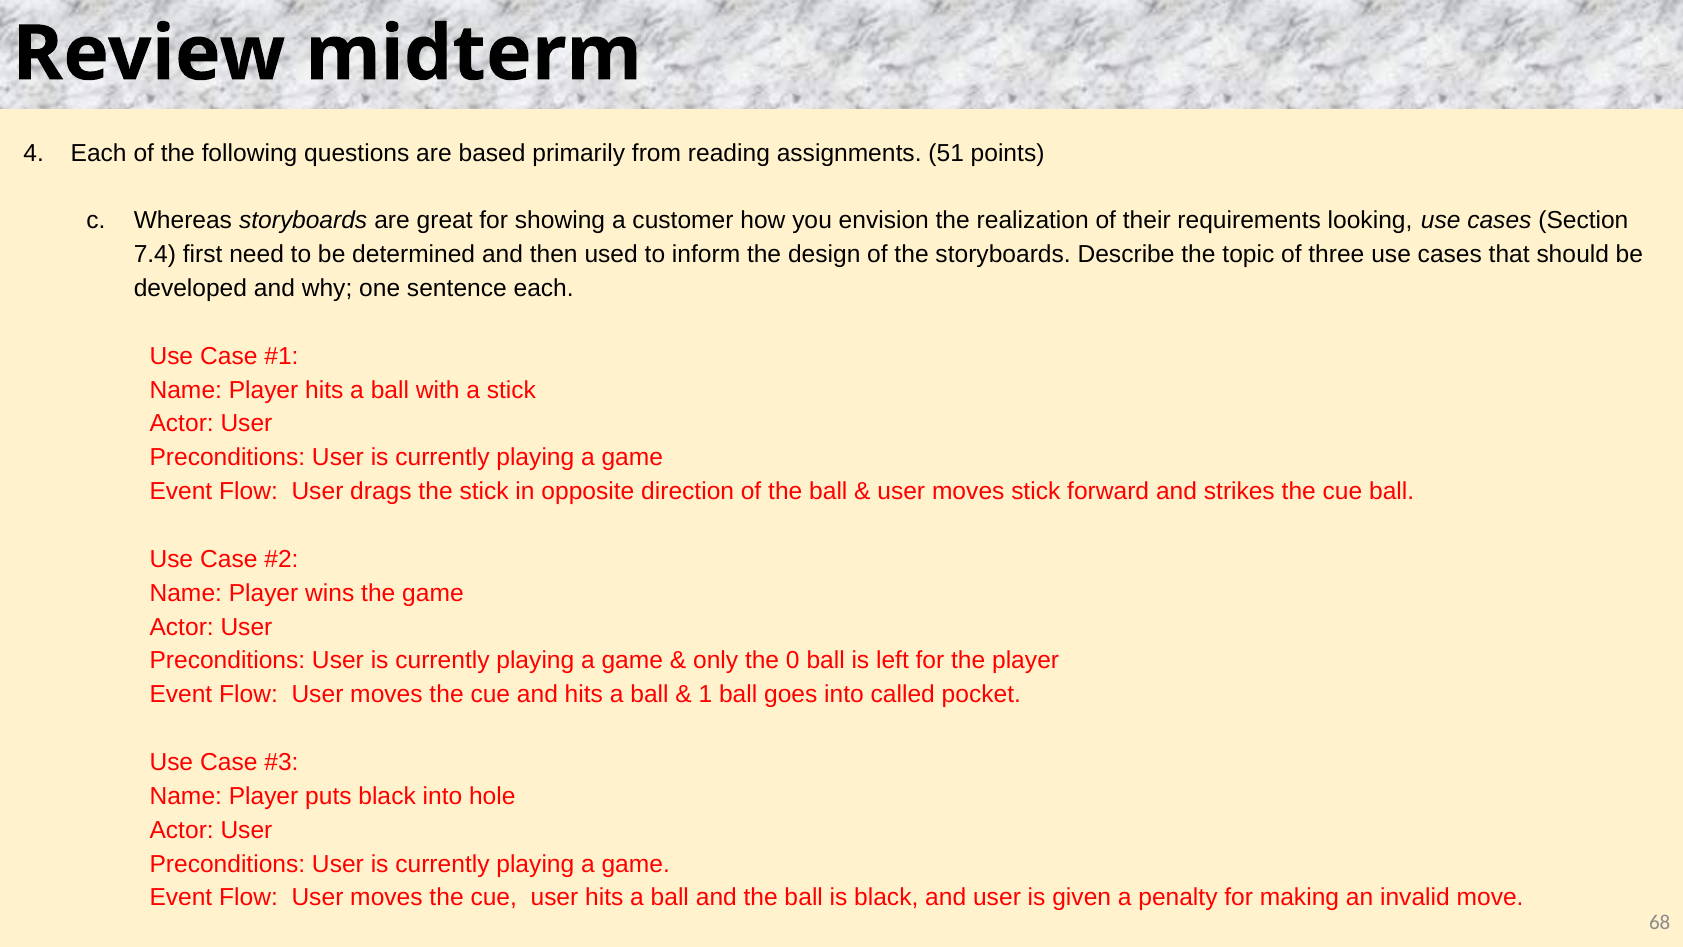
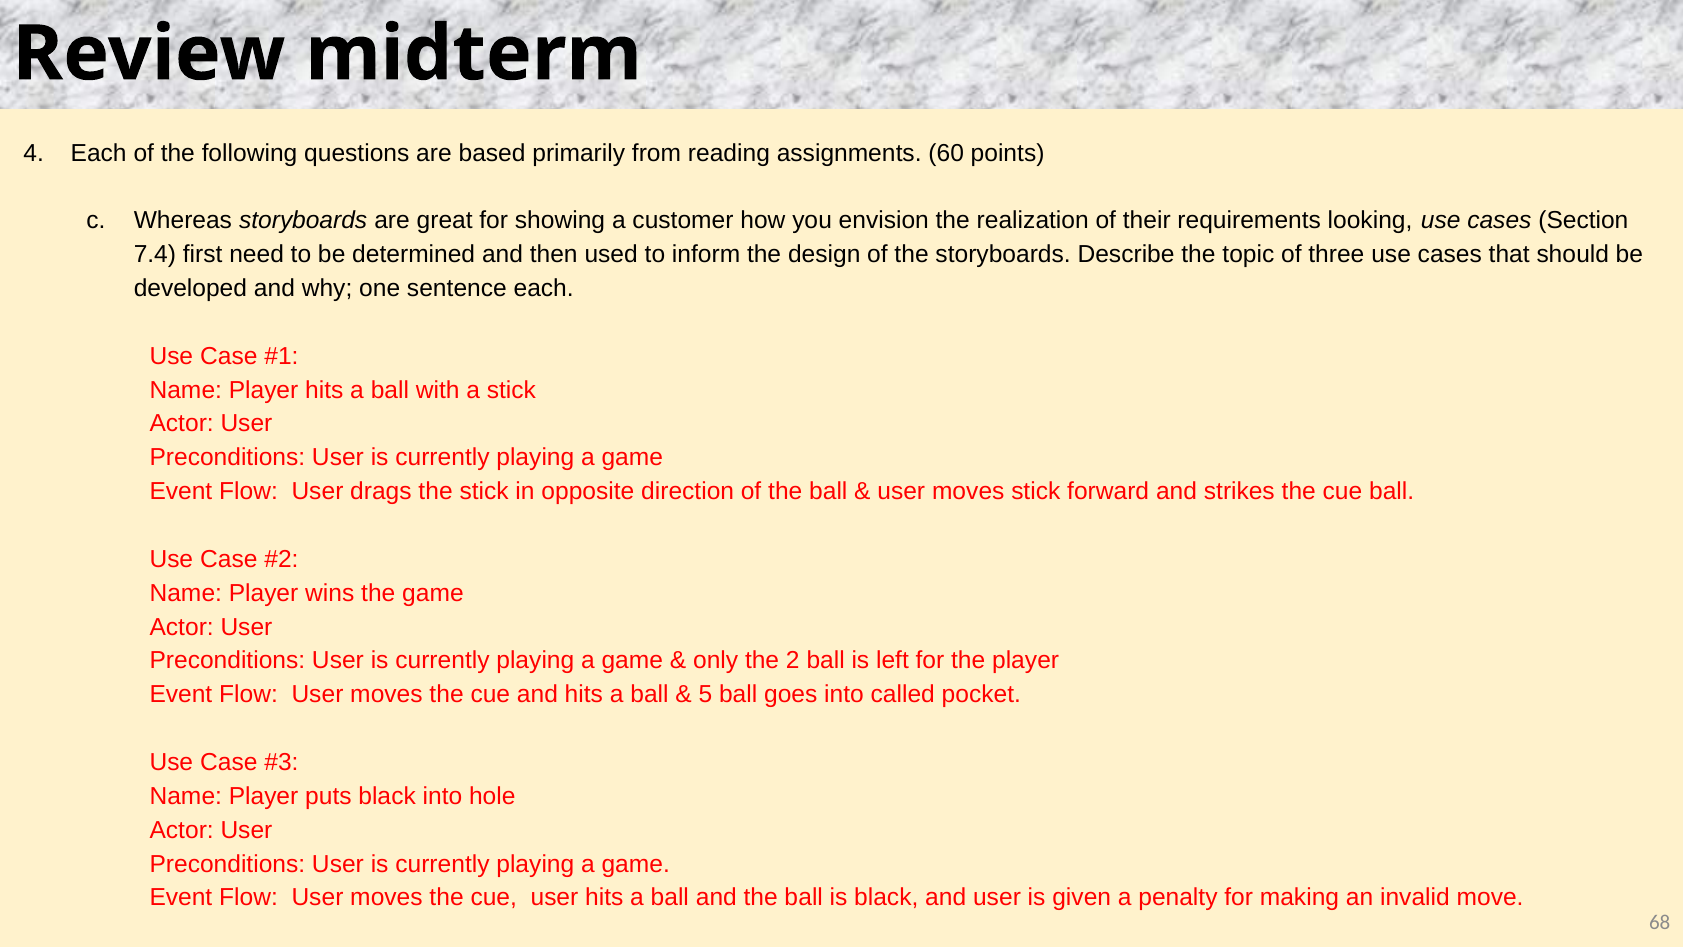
51: 51 -> 60 (946, 153)
0: 0 -> 2 (793, 661)
1: 1 -> 5 (705, 694)
